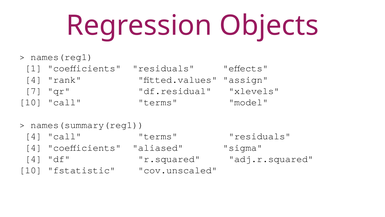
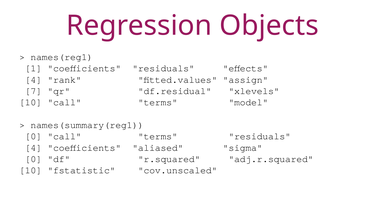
4: 4 -> 0 (33, 136)
4: 4 -> 0 (33, 159)
